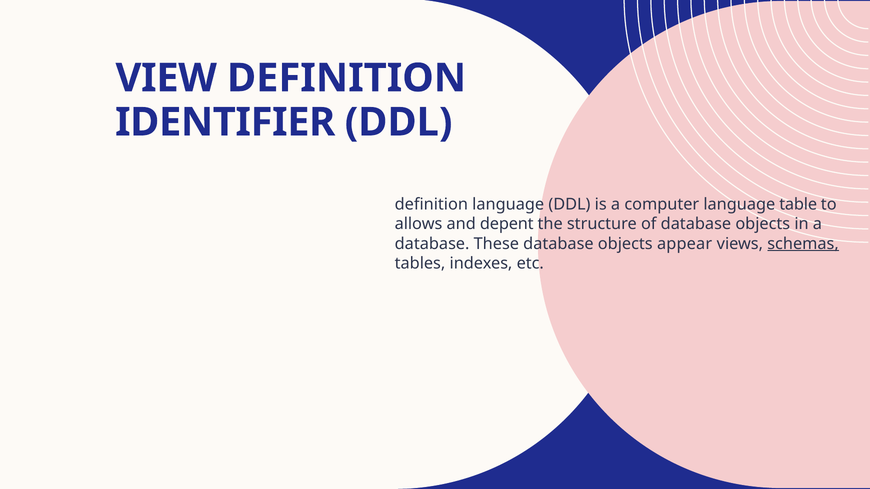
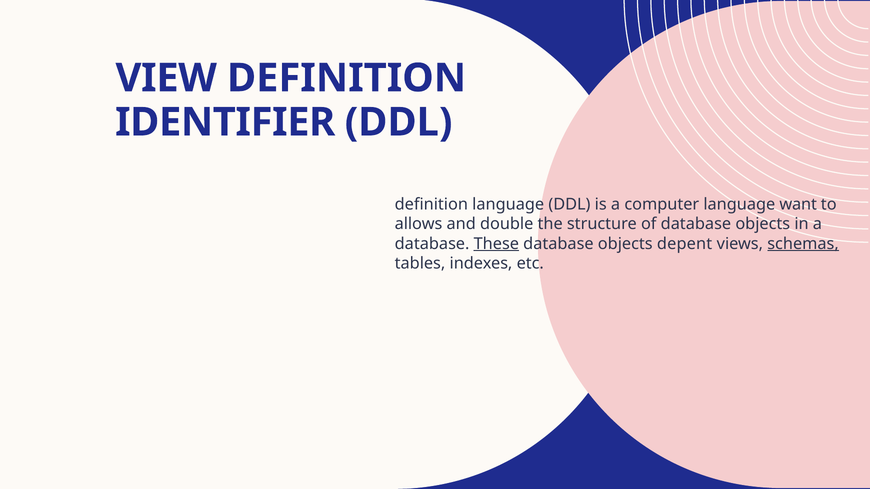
table: table -> want (798, 205)
depent: depent -> double (507, 224)
These underline: none -> present (496, 244)
appear: appear -> depent (685, 244)
